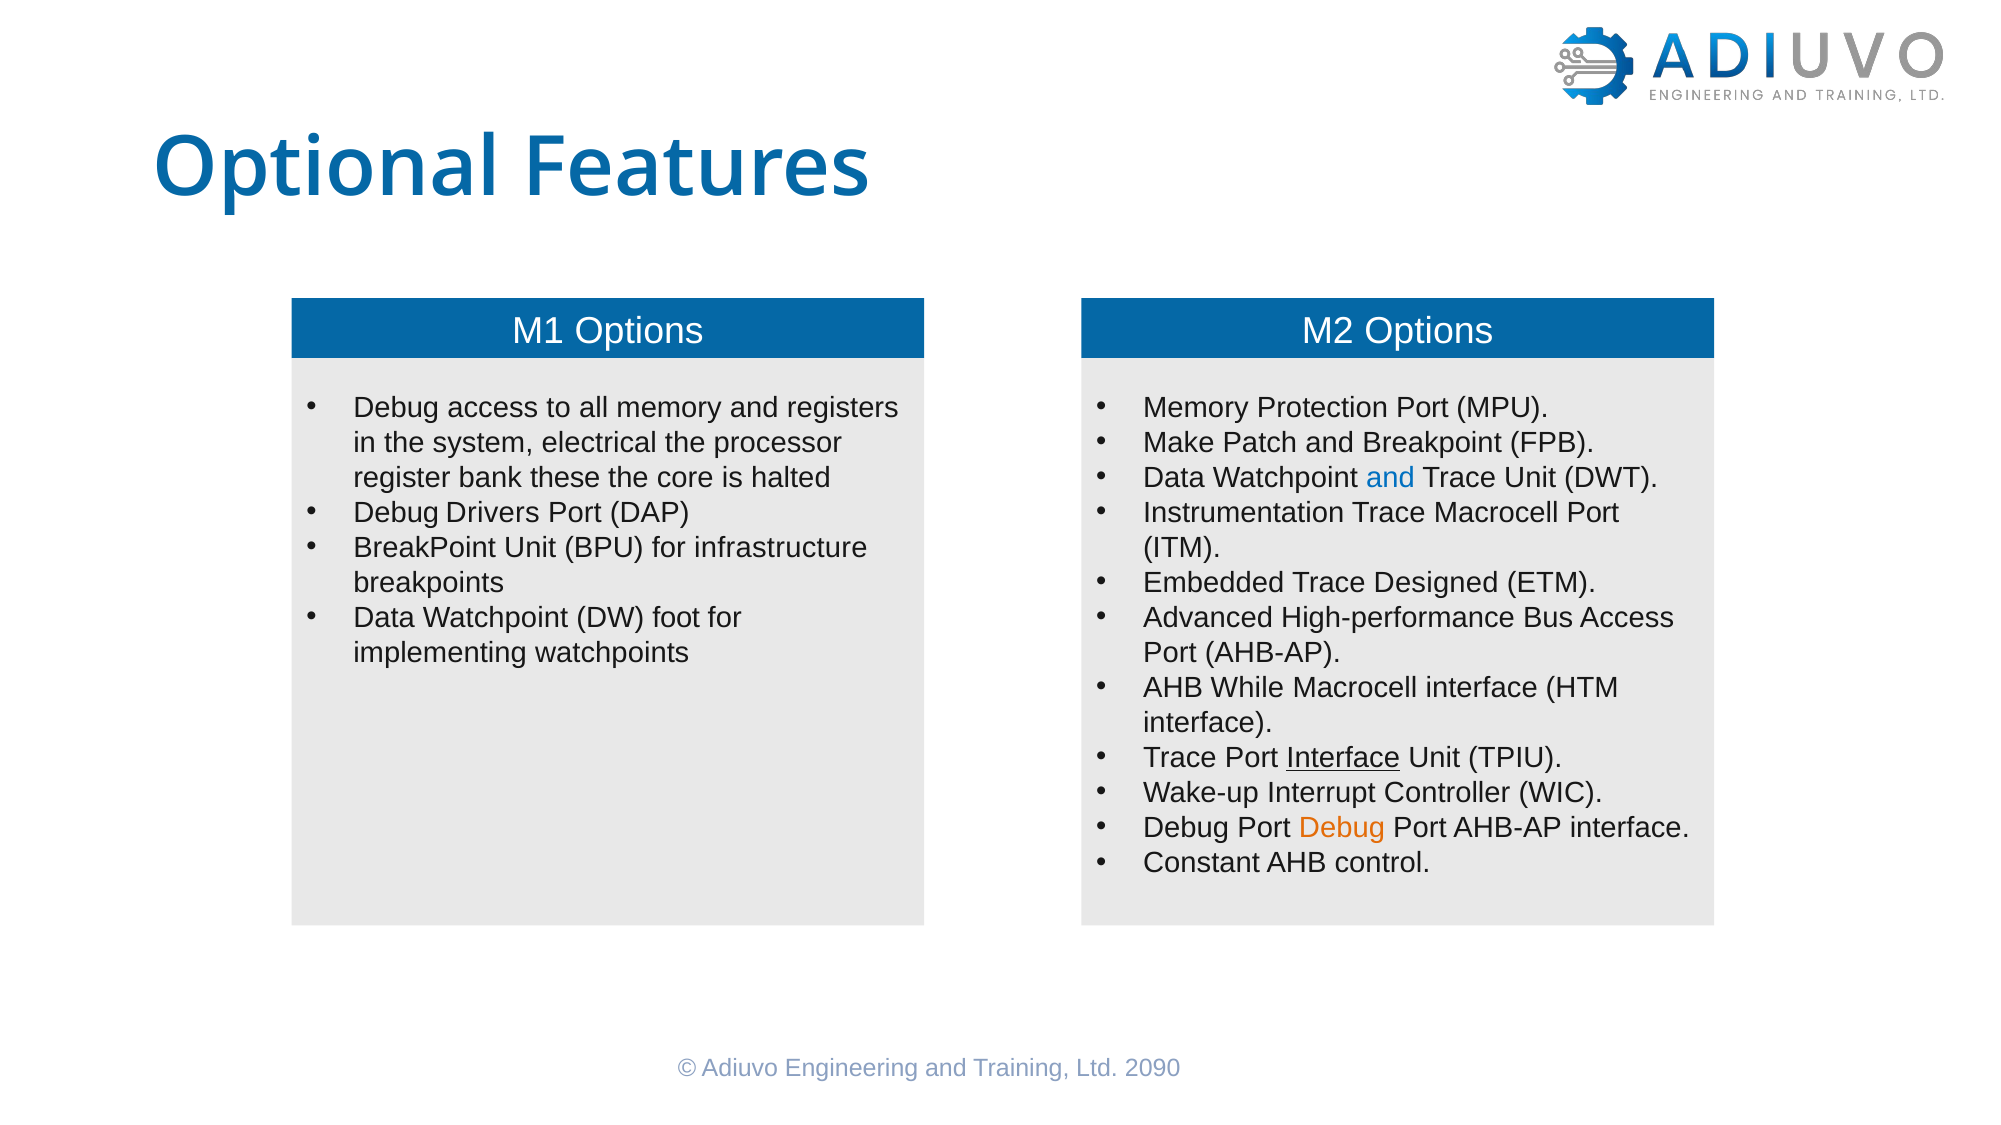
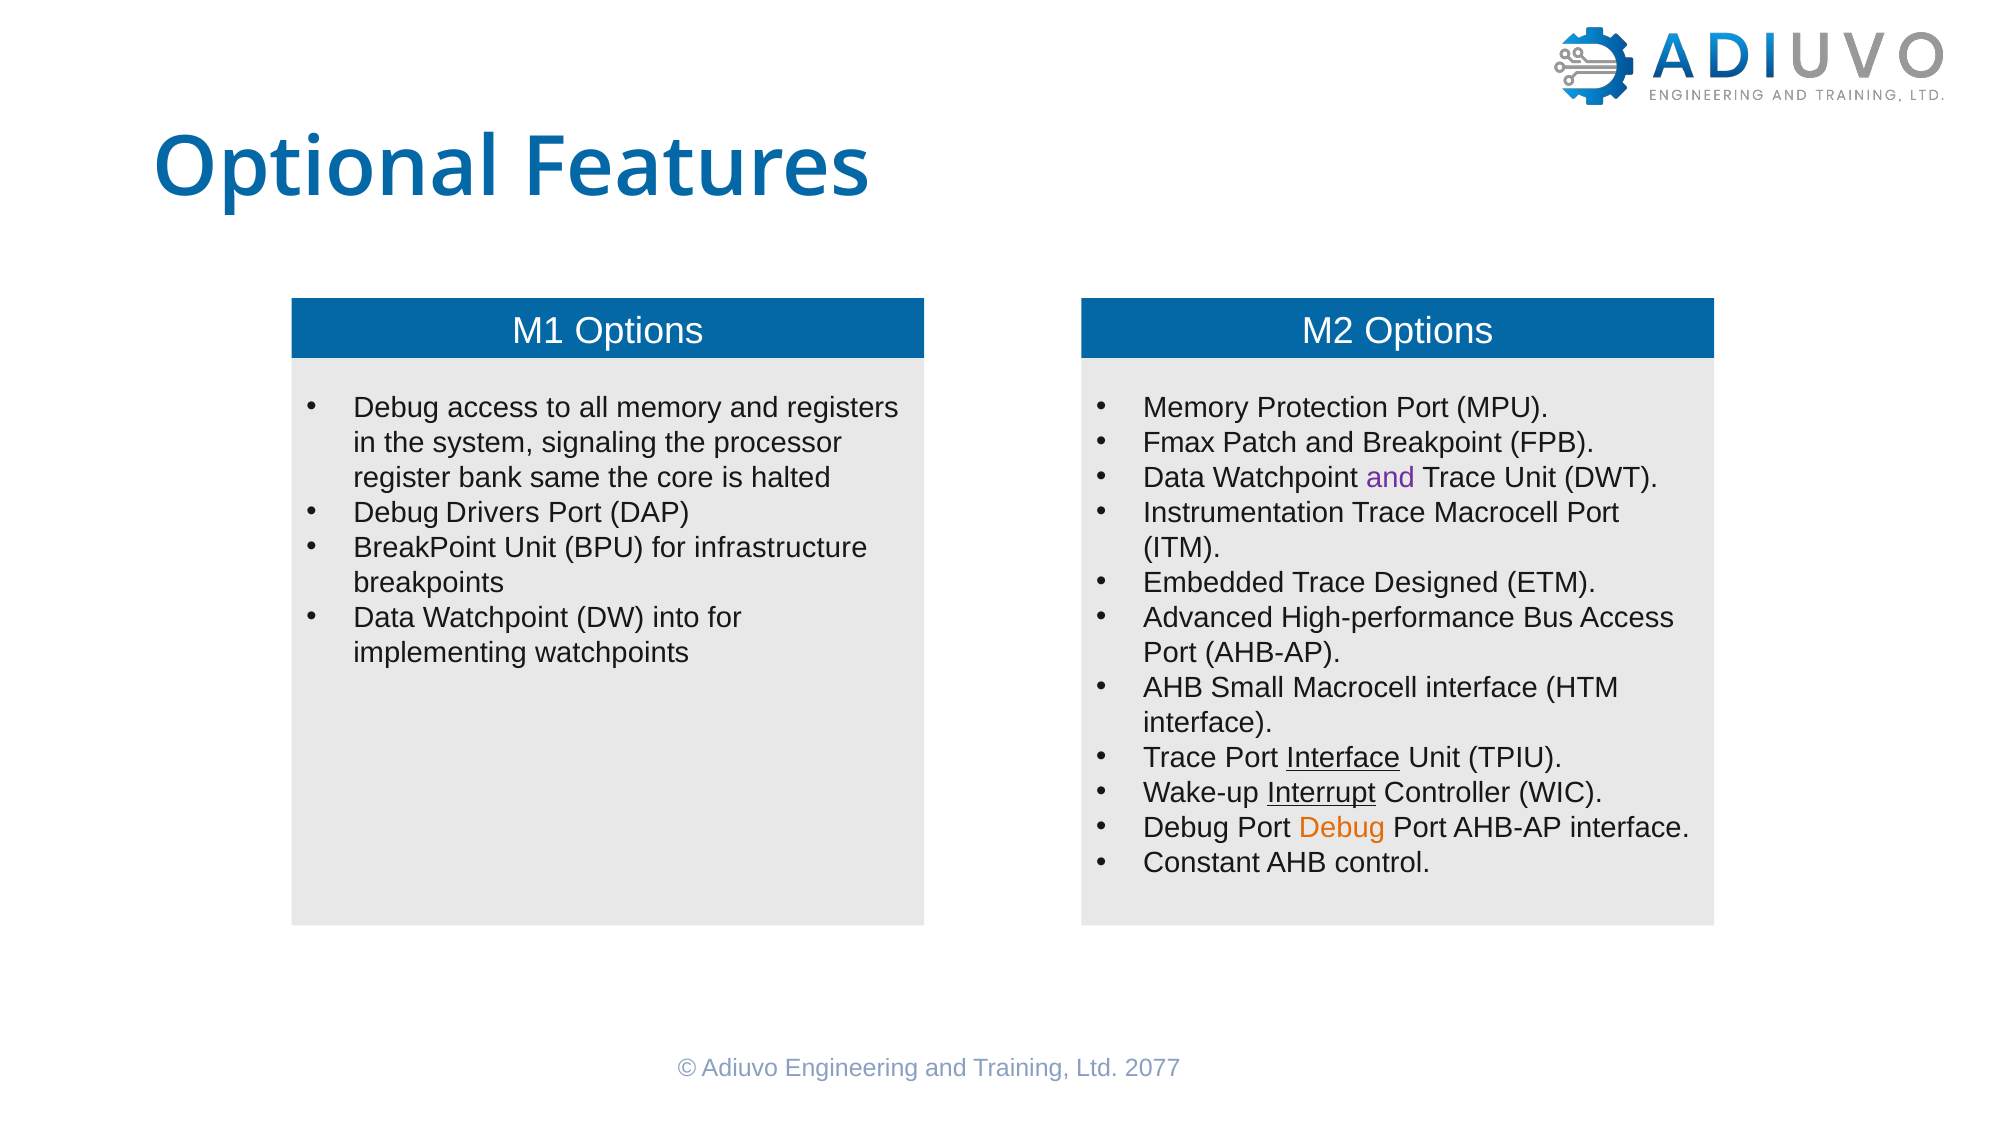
Make: Make -> Fmax (1179, 443)
electrical: electrical -> signaling (599, 443)
and colour: blue -> purple (1391, 478)
these: these -> same (565, 478)
foot: foot -> into (676, 618)
While: While -> Small (1247, 688)
Interrupt underline: none -> present (1321, 793)
2090: 2090 -> 2077 (1153, 1068)
